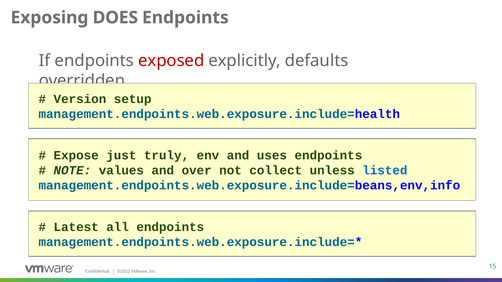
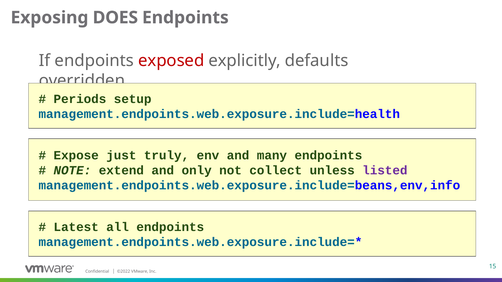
Version: Version -> Periods (80, 99)
uses: uses -> many (272, 156)
values: values -> extend (121, 171)
over: over -> only (197, 171)
listed colour: blue -> purple (385, 171)
